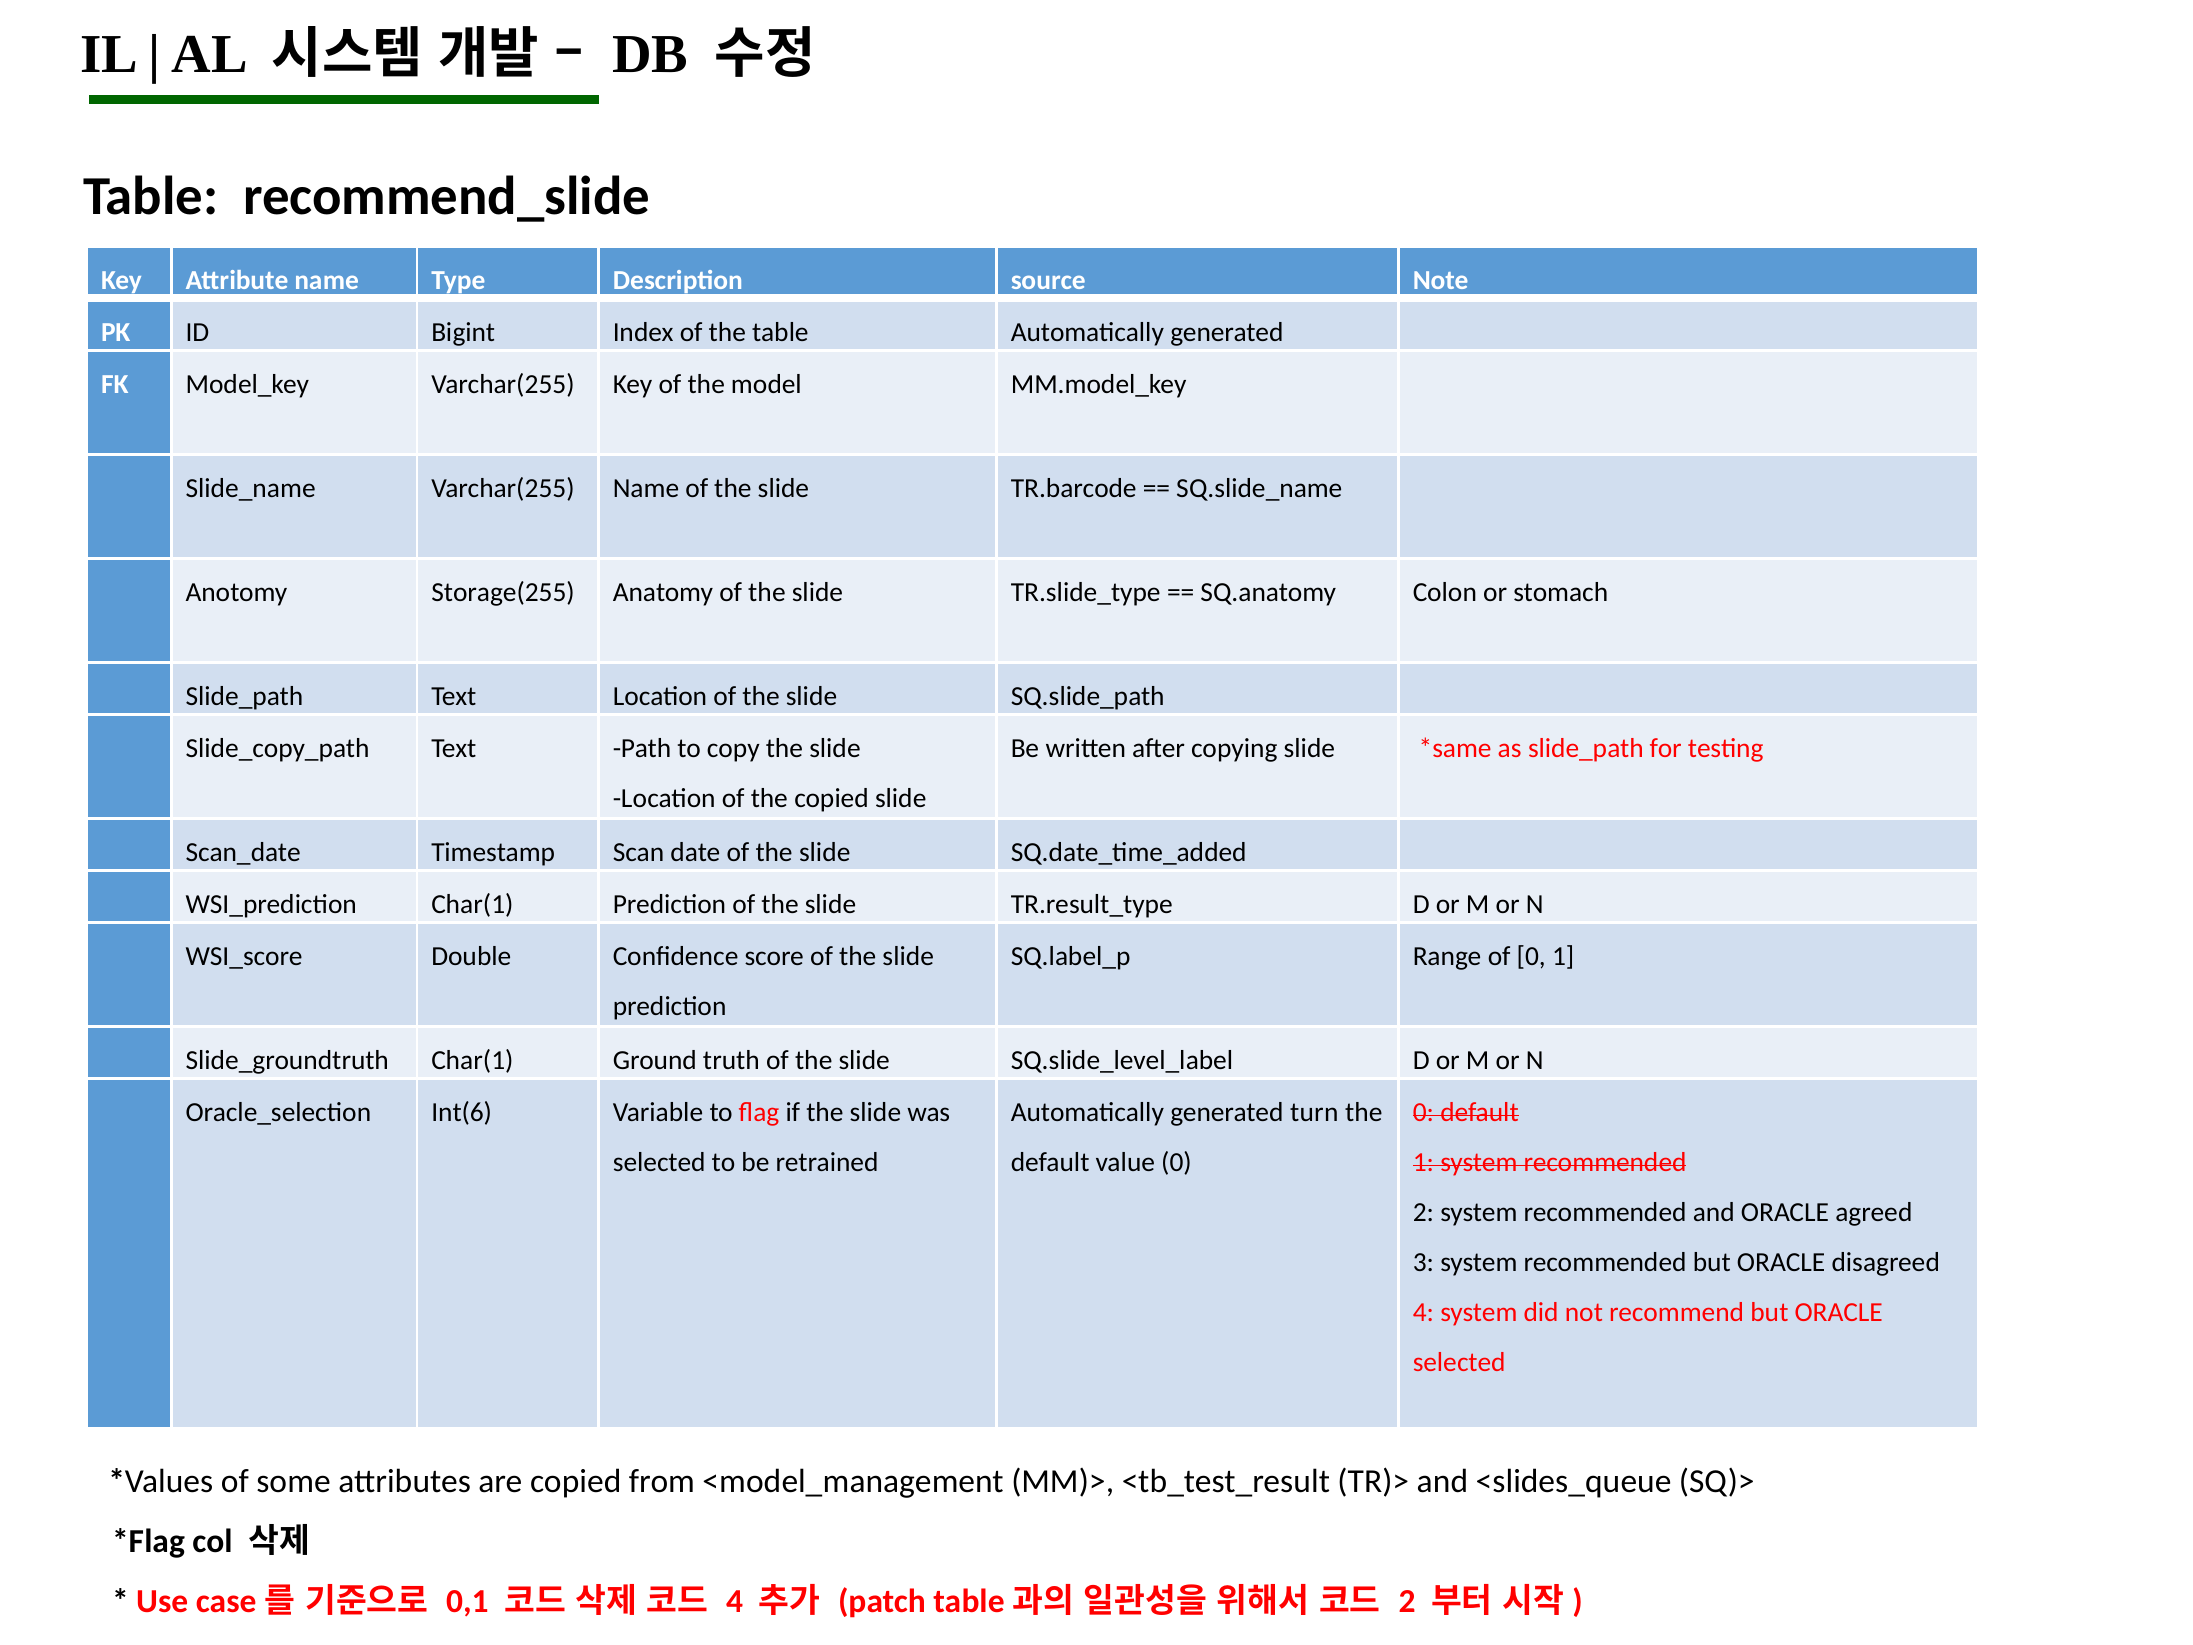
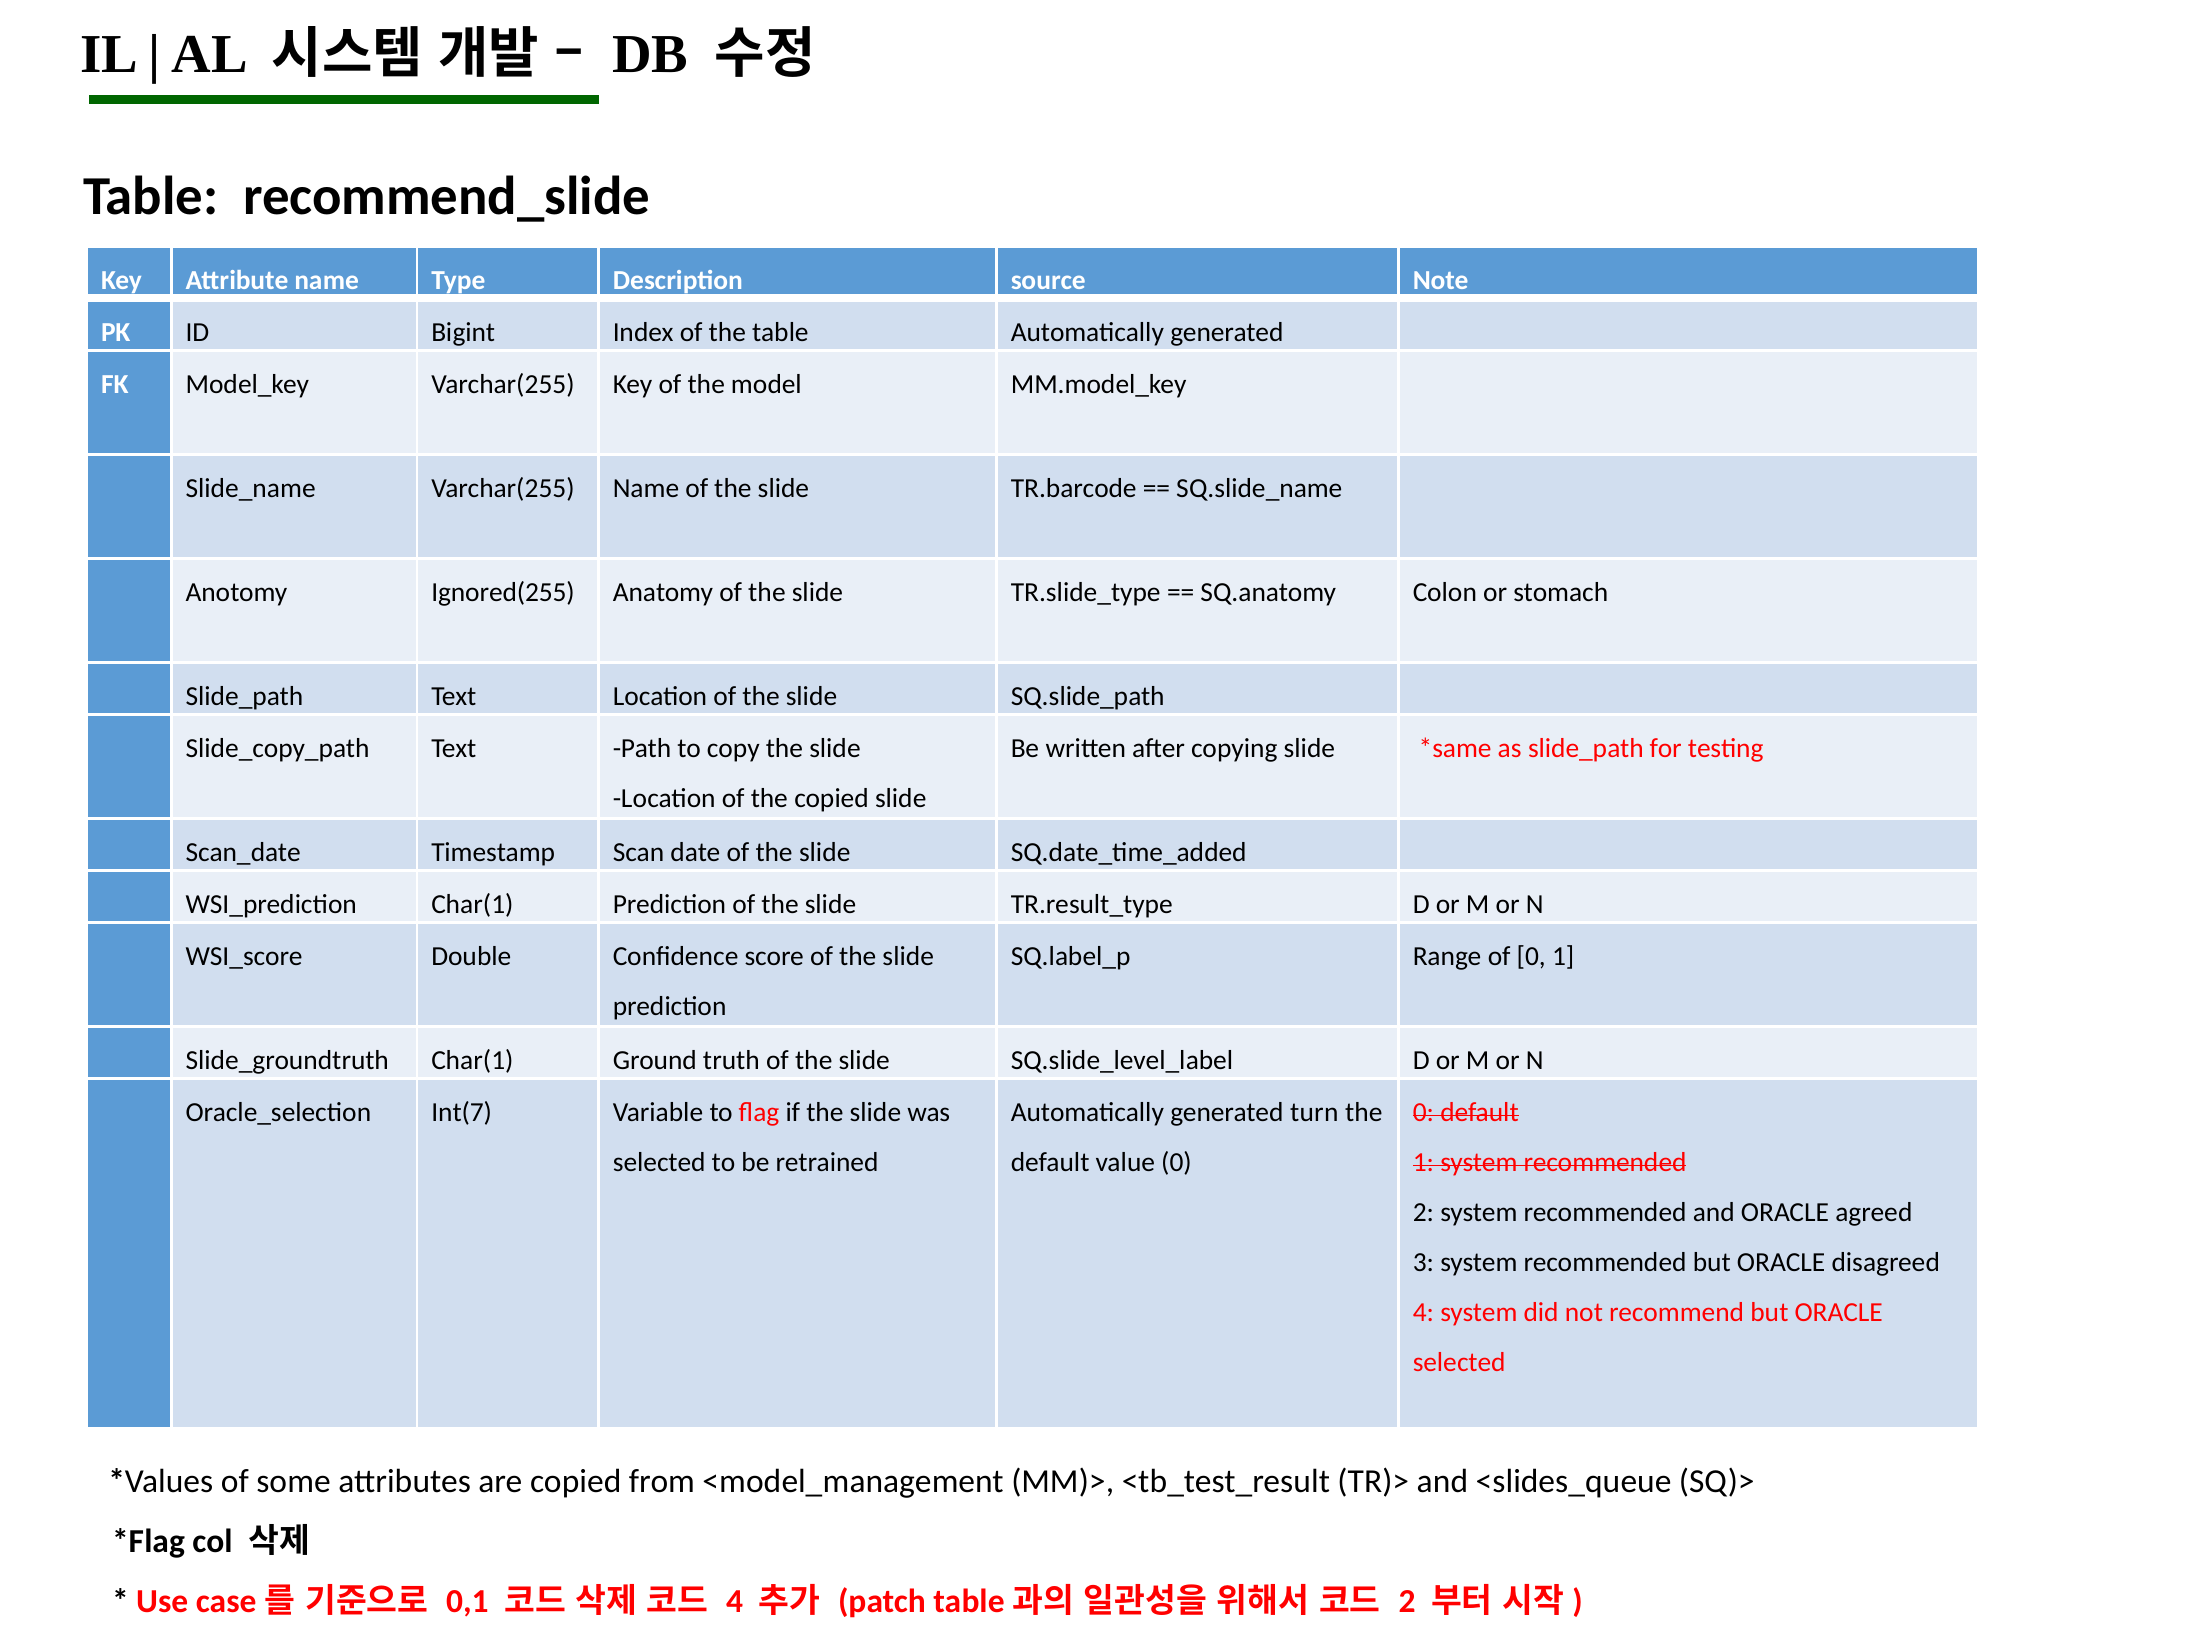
Storage(255: Storage(255 -> Ignored(255 (503, 592)
Int(6: Int(6 -> Int(7 (462, 1112)
